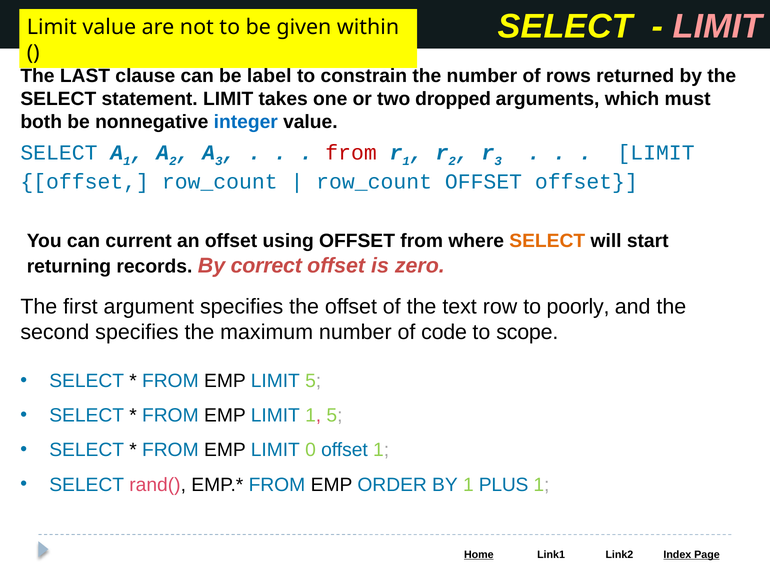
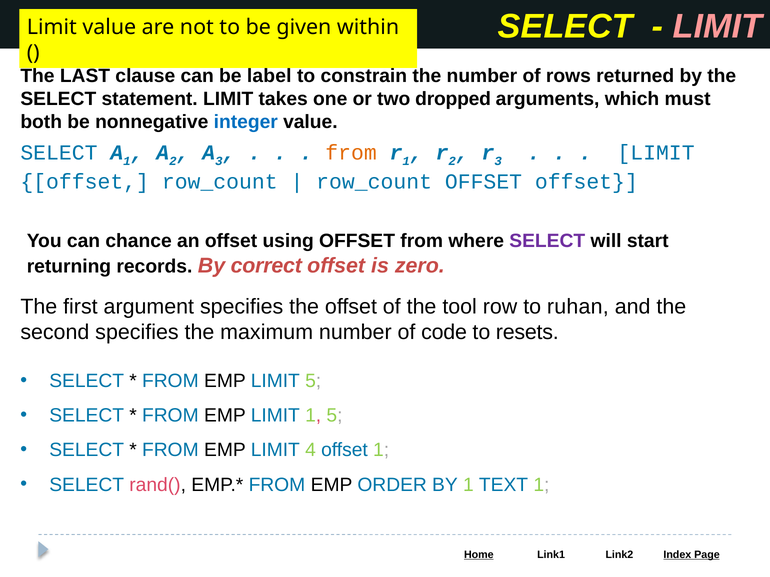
from colour: red -> orange (351, 153)
current: current -> chance (139, 241)
SELECT colour: orange -> purple (547, 241)
text: text -> tool (460, 307)
poorly: poorly -> ruhan (578, 307)
scope: scope -> resets (527, 333)
0: 0 -> 4 (311, 450)
PLUS: PLUS -> TEXT (504, 485)
